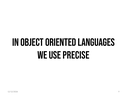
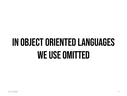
PRECISE: PRECISE -> OMITTED (76, 55)
